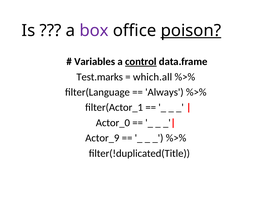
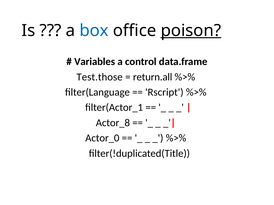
box colour: purple -> blue (94, 31)
control underline: present -> none (141, 62)
Test.marks: Test.marks -> Test.those (100, 77)
which.all: which.all -> return.all (153, 77)
Always: Always -> Rscript (164, 92)
Actor_0: Actor_0 -> Actor_8 (113, 123)
Actor_9: Actor_9 -> Actor_0 (102, 138)
